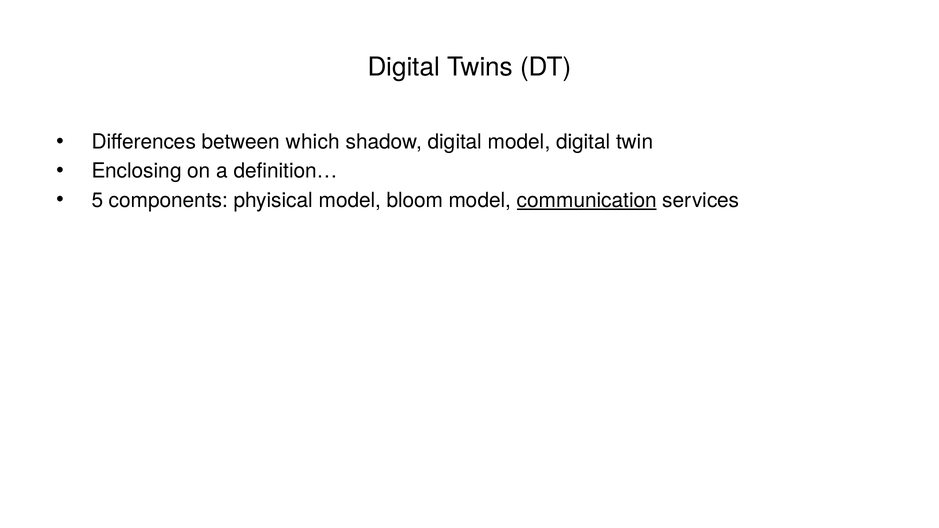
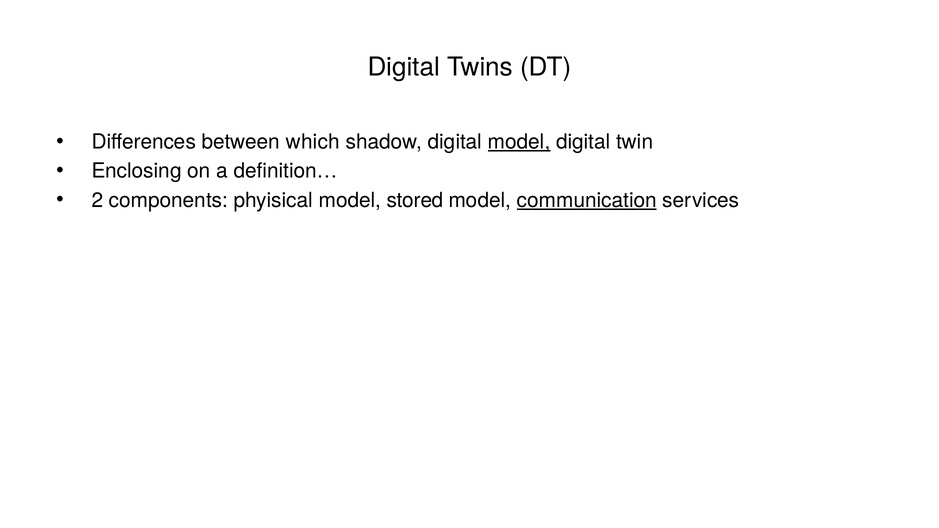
model underline: none -> present (519, 142)
5: 5 -> 2 (97, 200)
bloom: bloom -> stored (415, 200)
